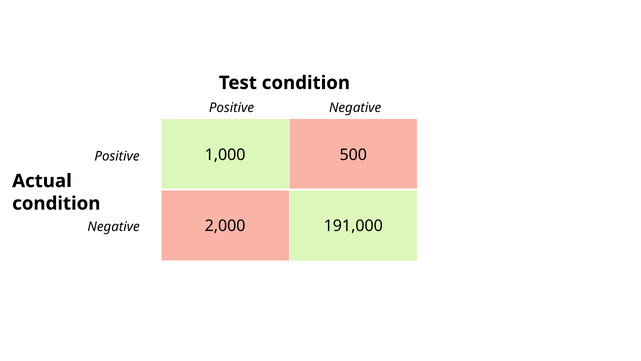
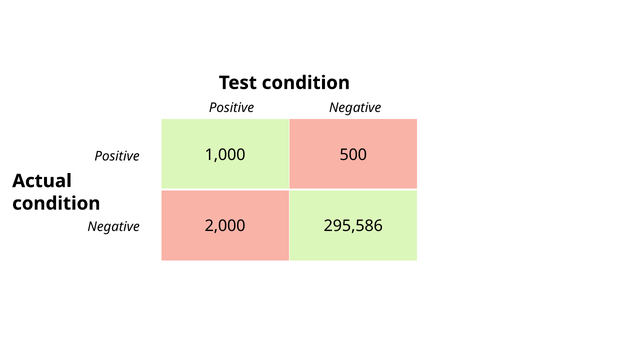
191,000: 191,000 -> 295,586 (353, 226)
